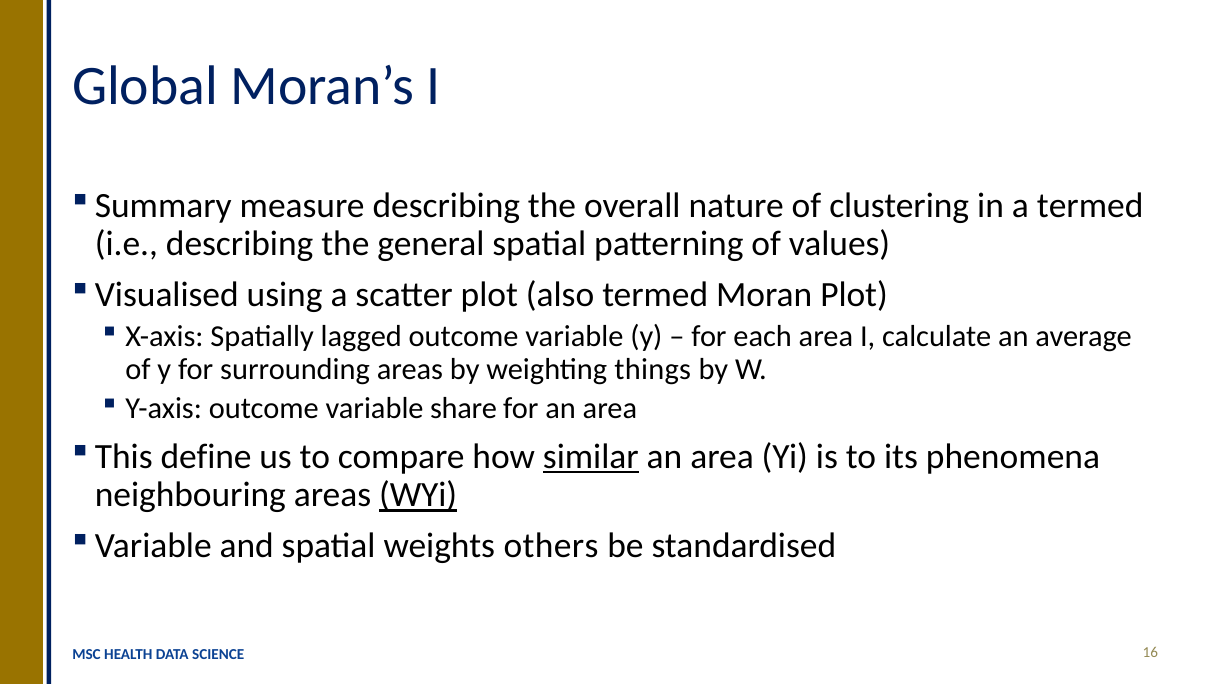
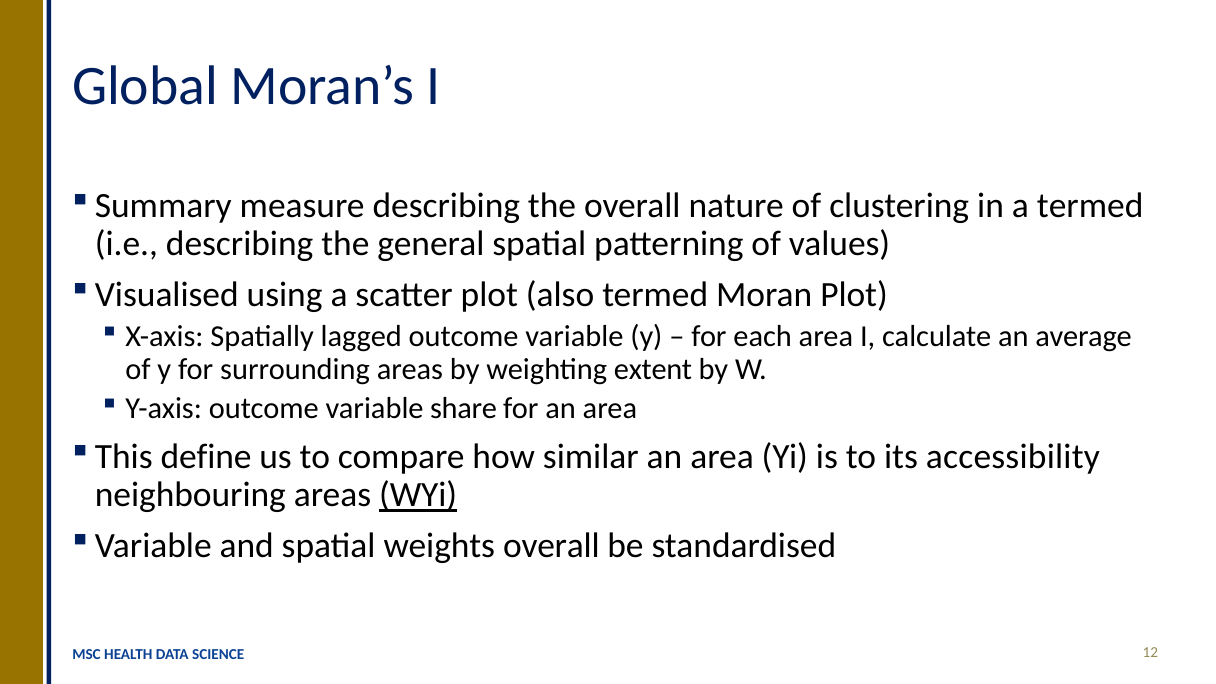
things: things -> extent (653, 370)
similar underline: present -> none (591, 457)
phenomena: phenomena -> accessibility (1013, 457)
weights others: others -> overall (551, 546)
16: 16 -> 12 (1150, 653)
